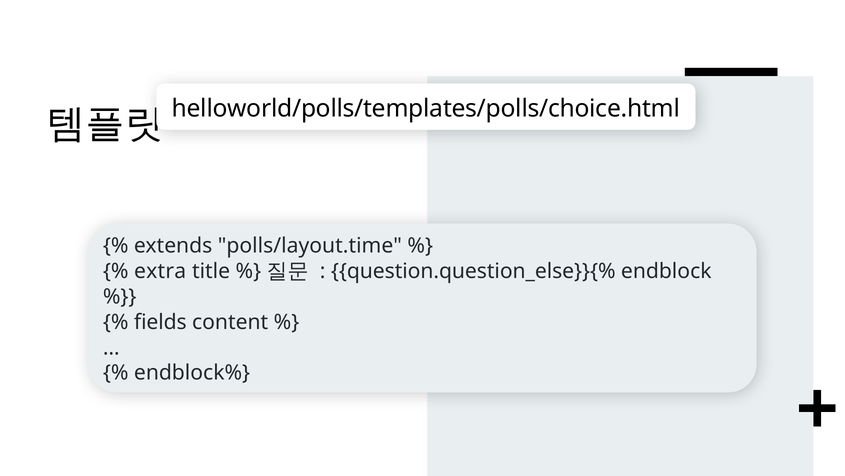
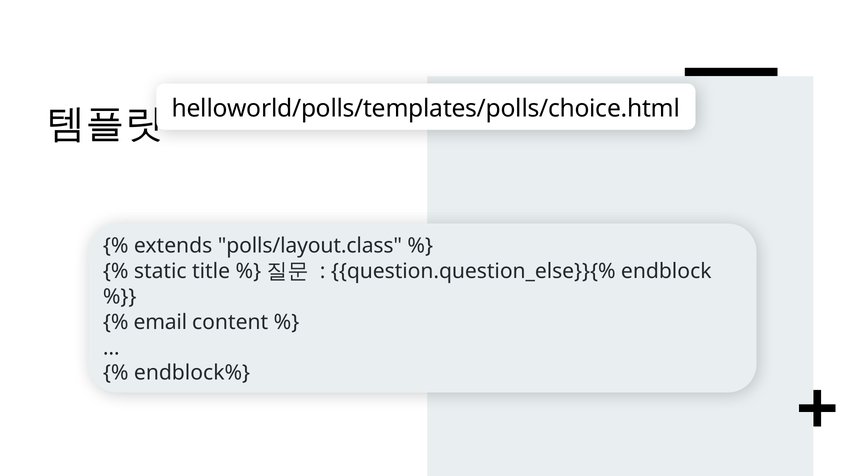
polls/layout.time: polls/layout.time -> polls/layout.class (310, 246)
extra: extra -> static (160, 271)
fields: fields -> email (160, 322)
